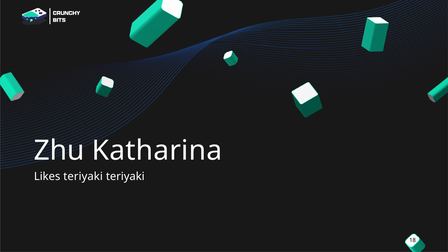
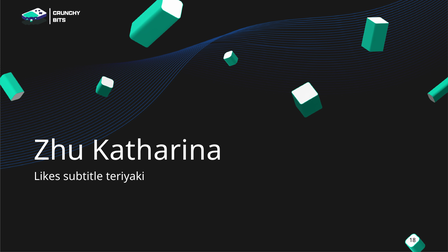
Likes teriyaki: teriyaki -> subtitle (83, 176)
